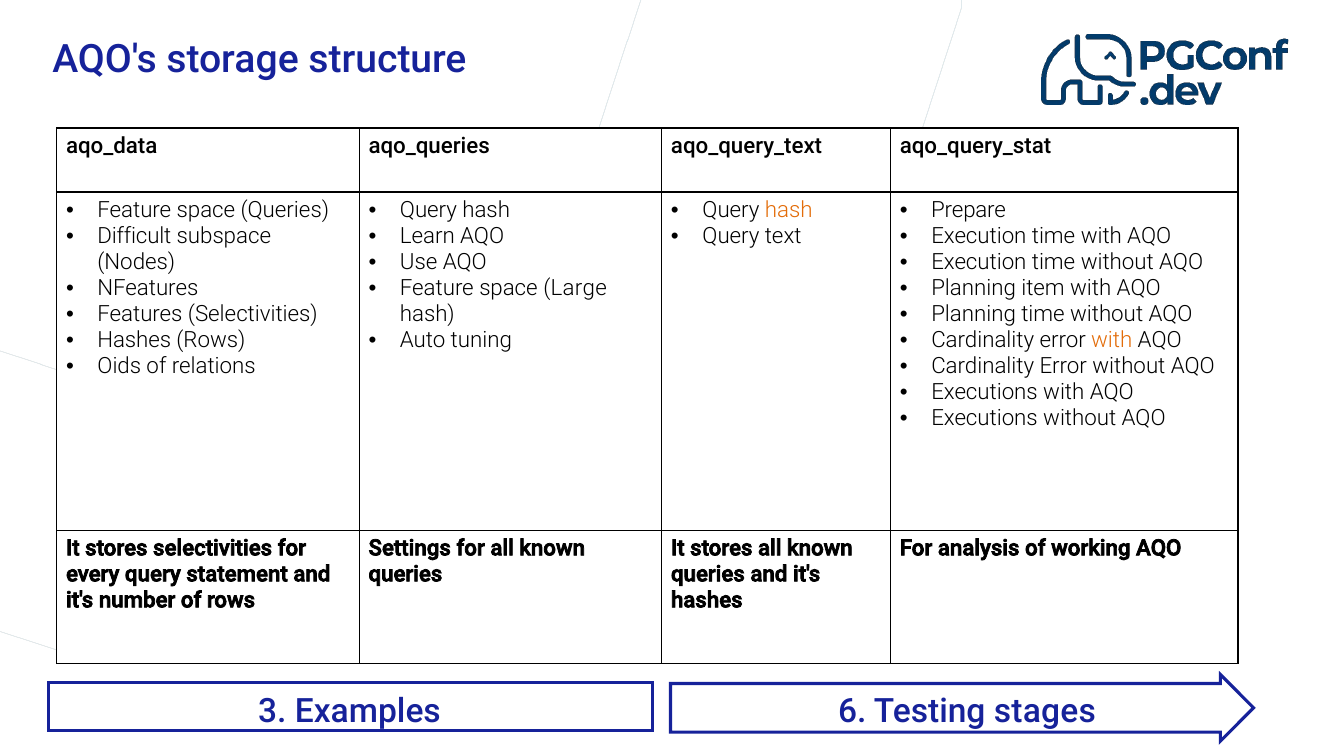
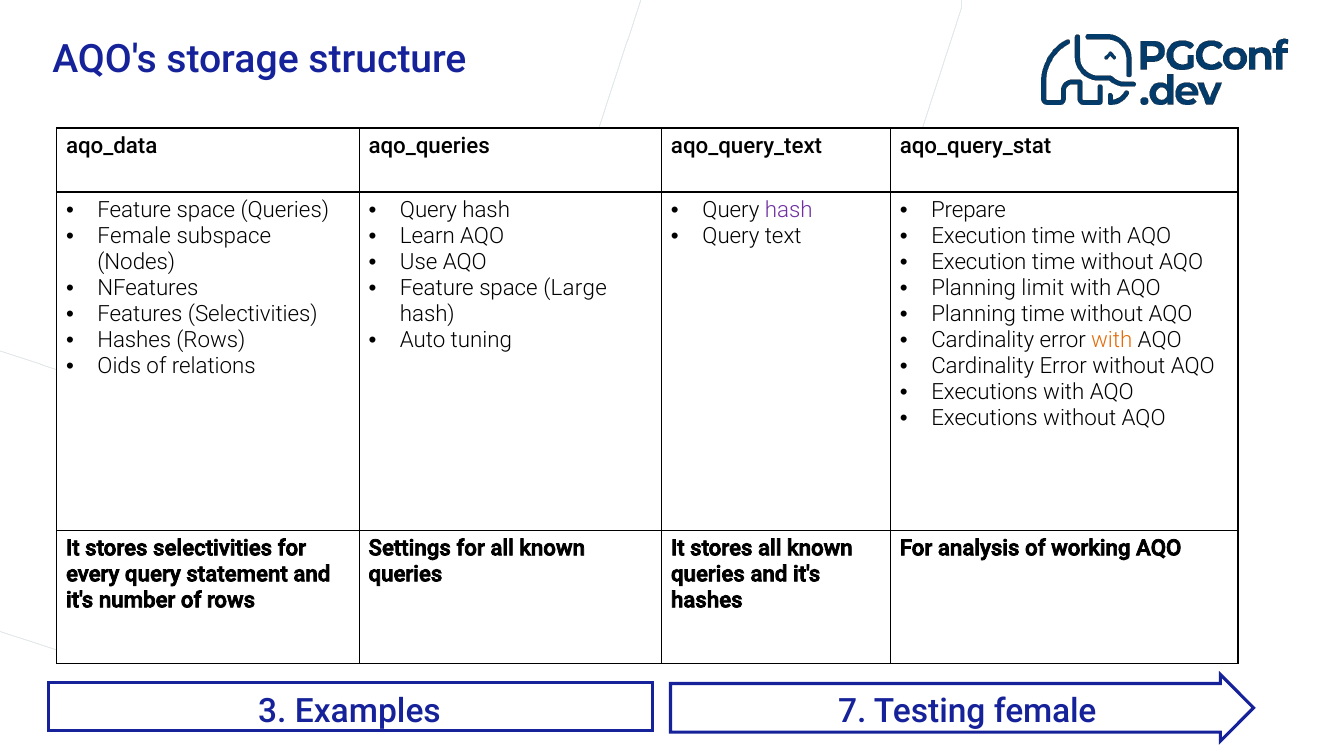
hash colour: orange -> purple (789, 210)
Difficult: Difficult -> Female (134, 236)
item: item -> limit (1043, 288)
6: 6 -> 7 (852, 711)
Testing stages: stages -> female (1045, 711)
